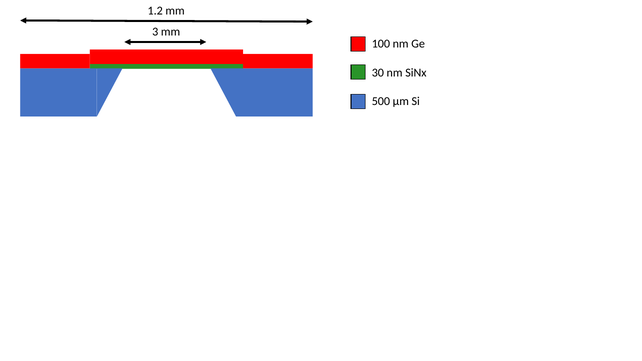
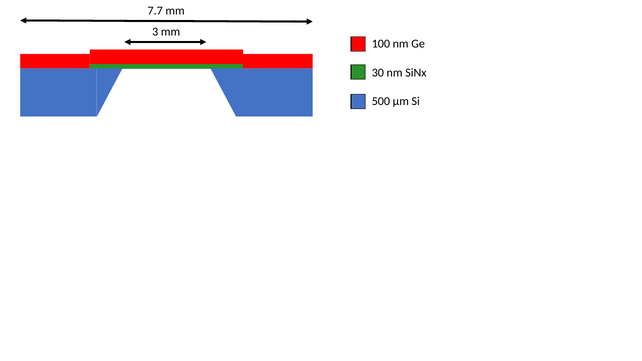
1.2: 1.2 -> 7.7 (155, 11)
